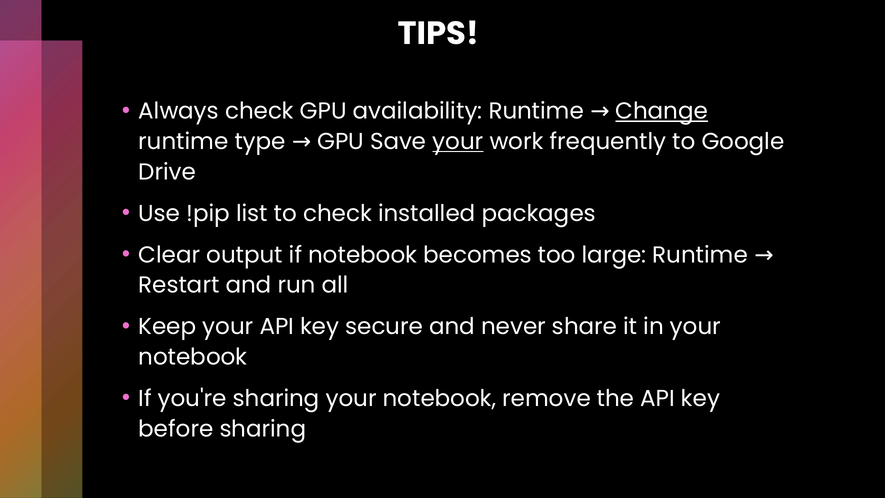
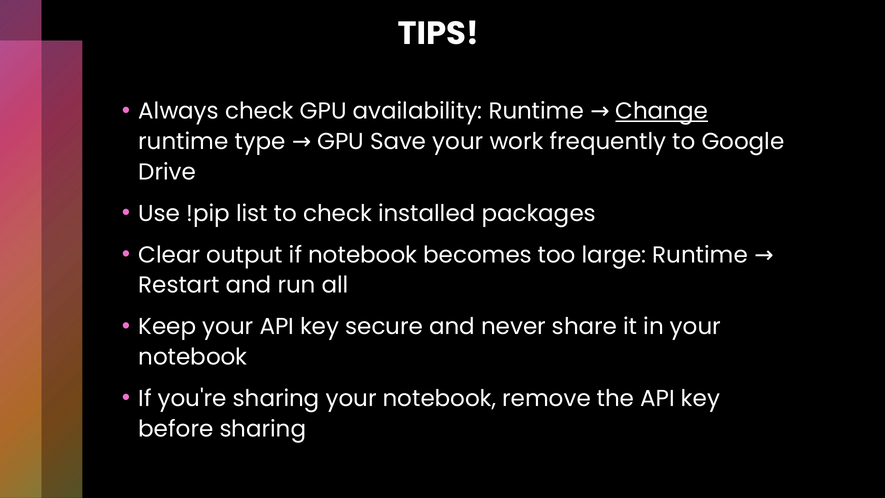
your underline: present -> none (458, 142)
